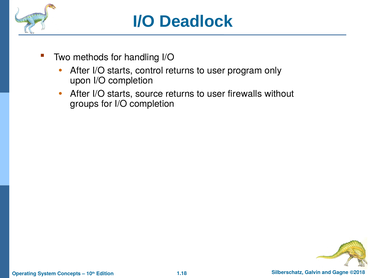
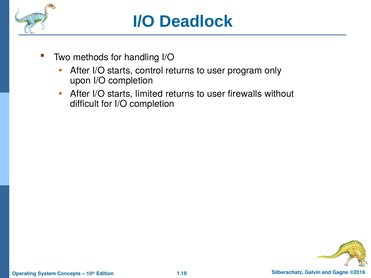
source: source -> limited (149, 94)
groups: groups -> difficult (85, 104)
